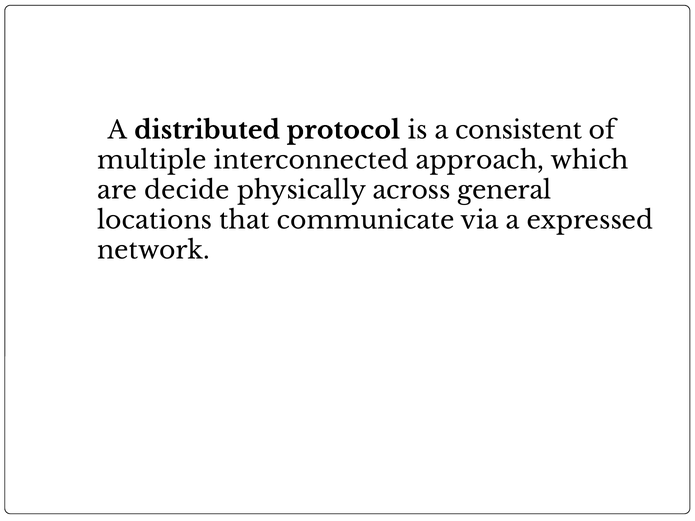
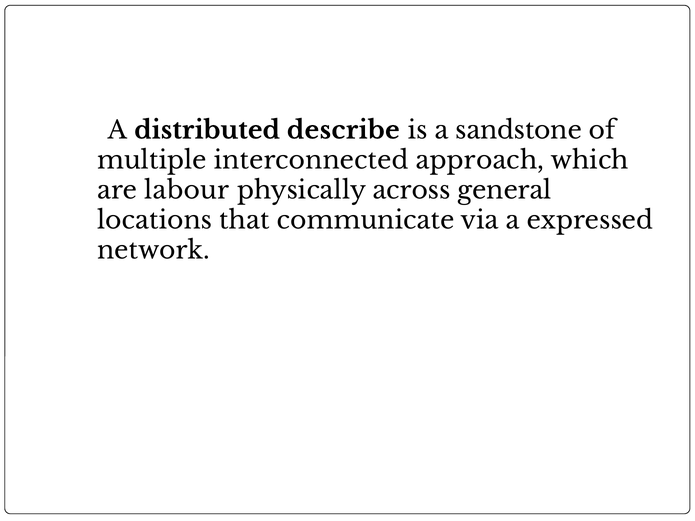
protocol: protocol -> describe (343, 130)
consistent: consistent -> sandstone (519, 130)
decide: decide -> labour (187, 191)
